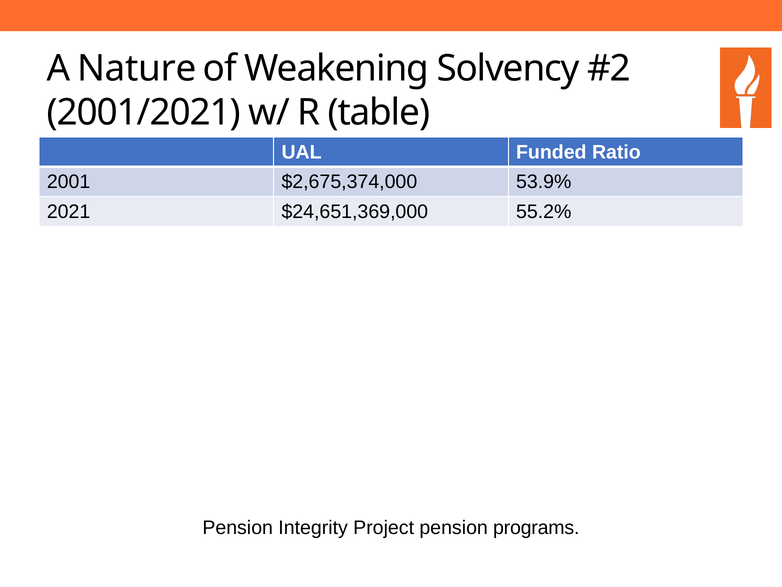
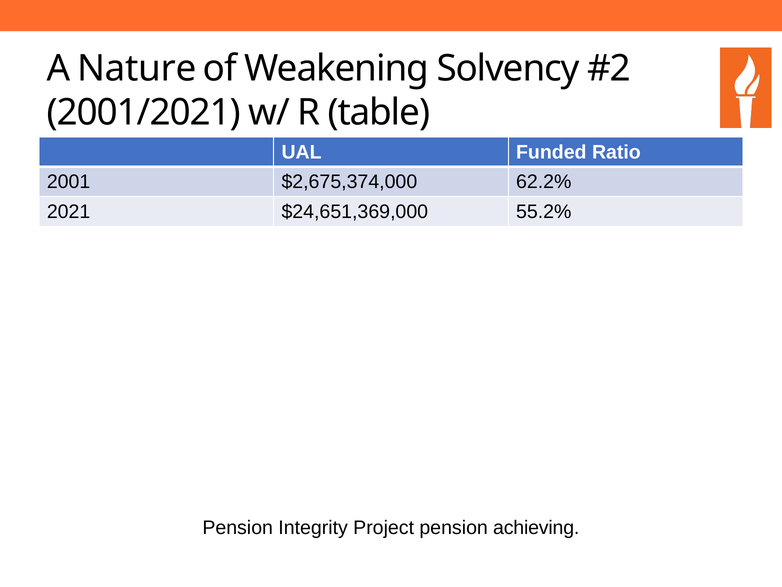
53.9%: 53.9% -> 62.2% (544, 182)
programs: programs -> achieving (536, 527)
